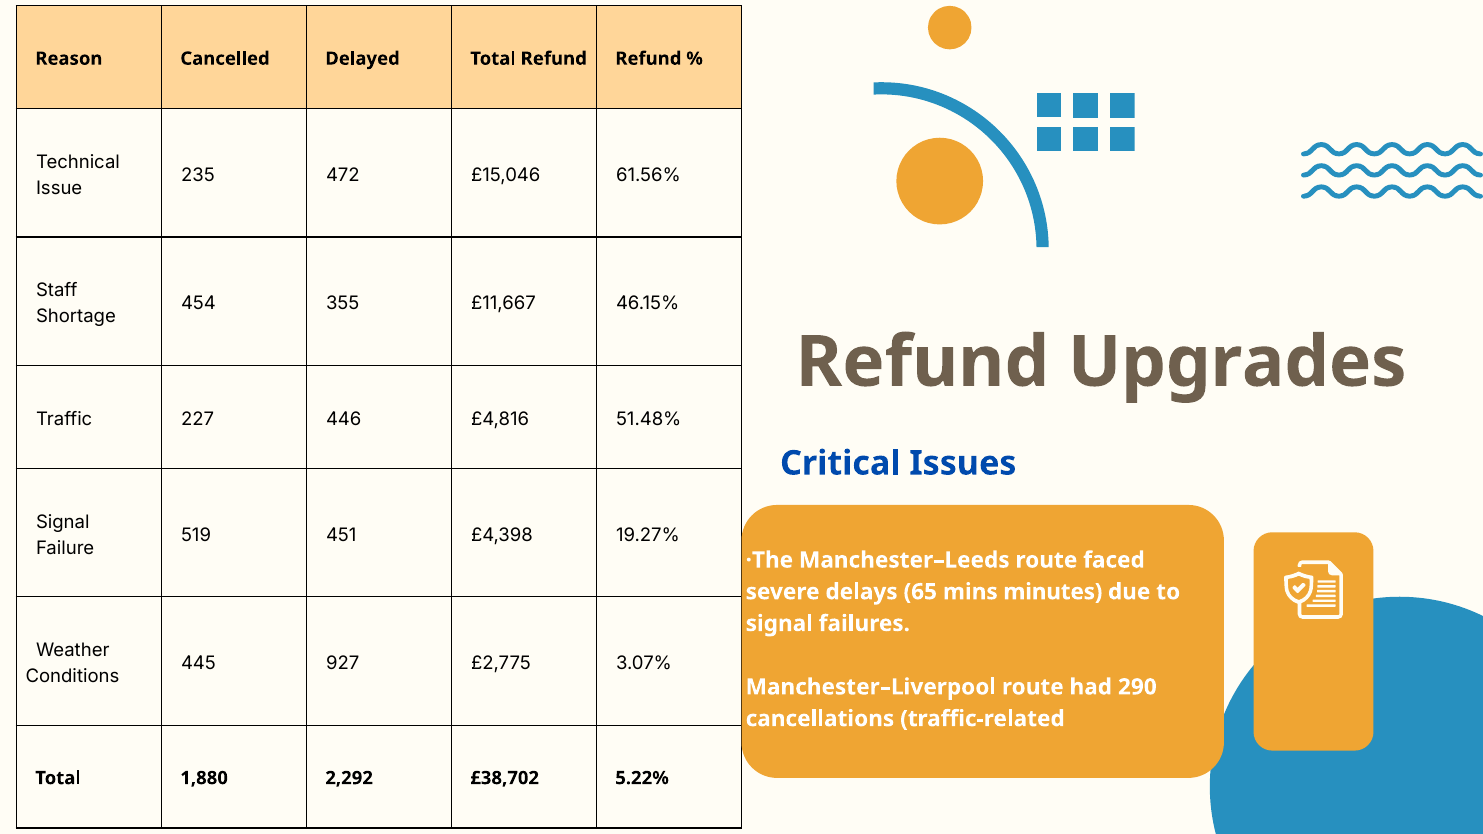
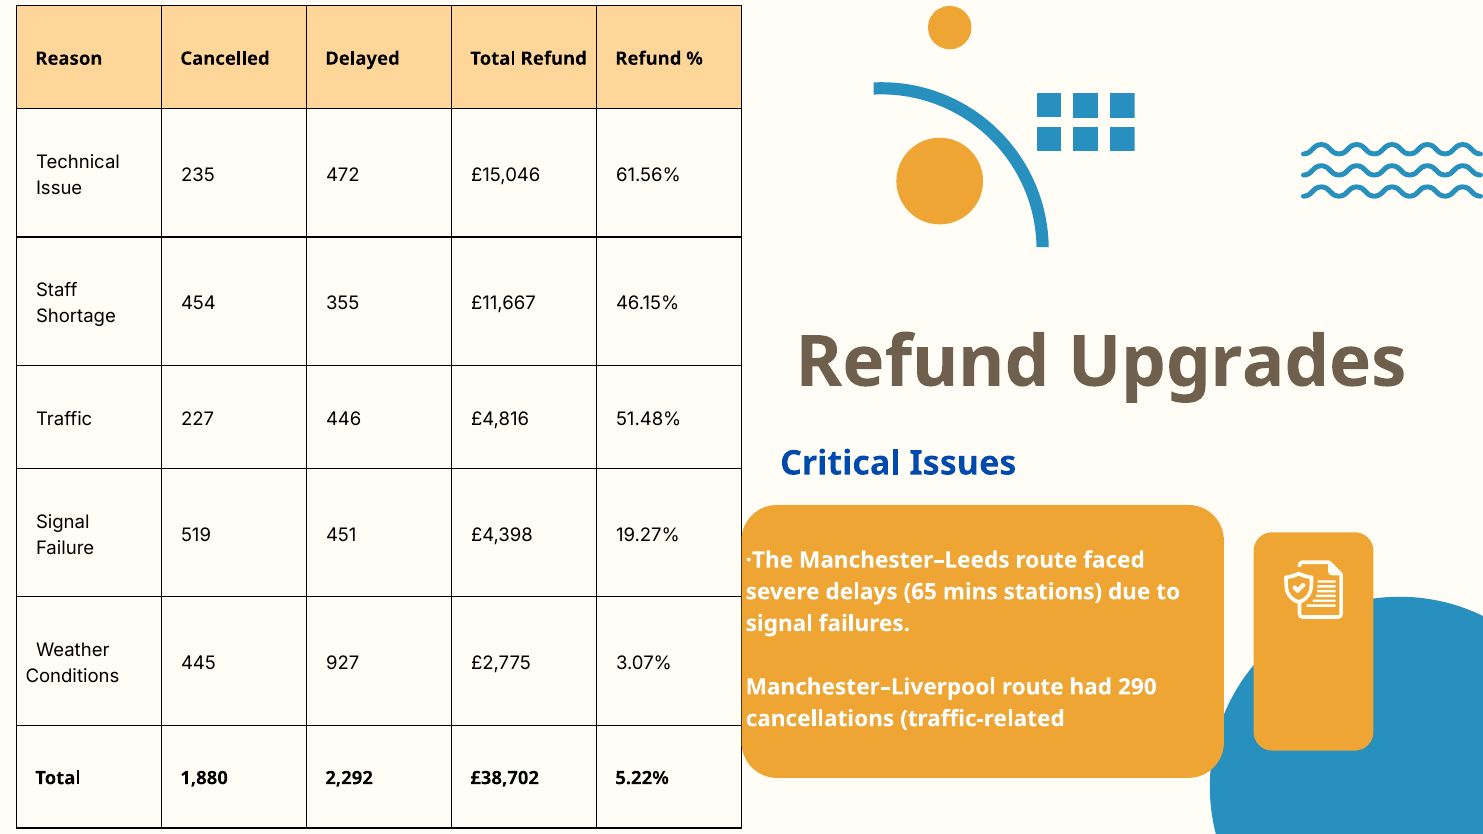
minutes: minutes -> stations (1053, 592)
